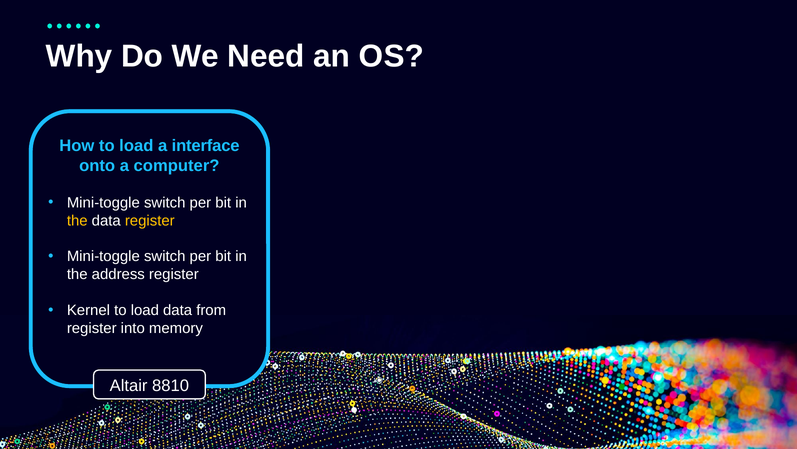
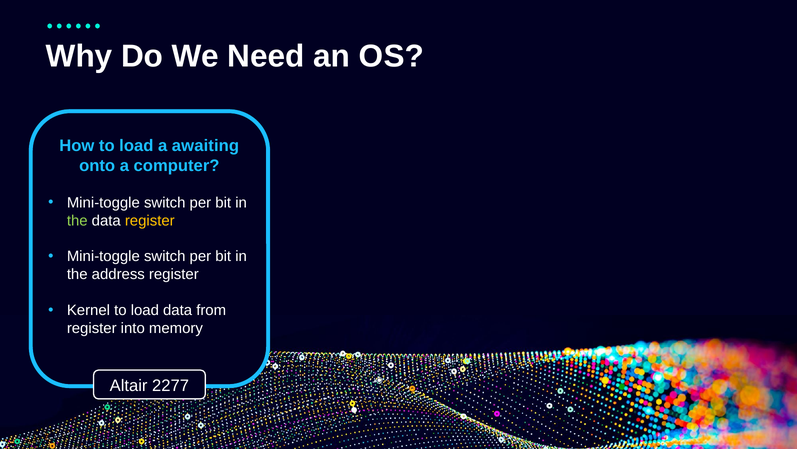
interface: interface -> awaiting (206, 146)
the colour: yellow -> light green (77, 220)
8810: 8810 -> 2277 (171, 385)
